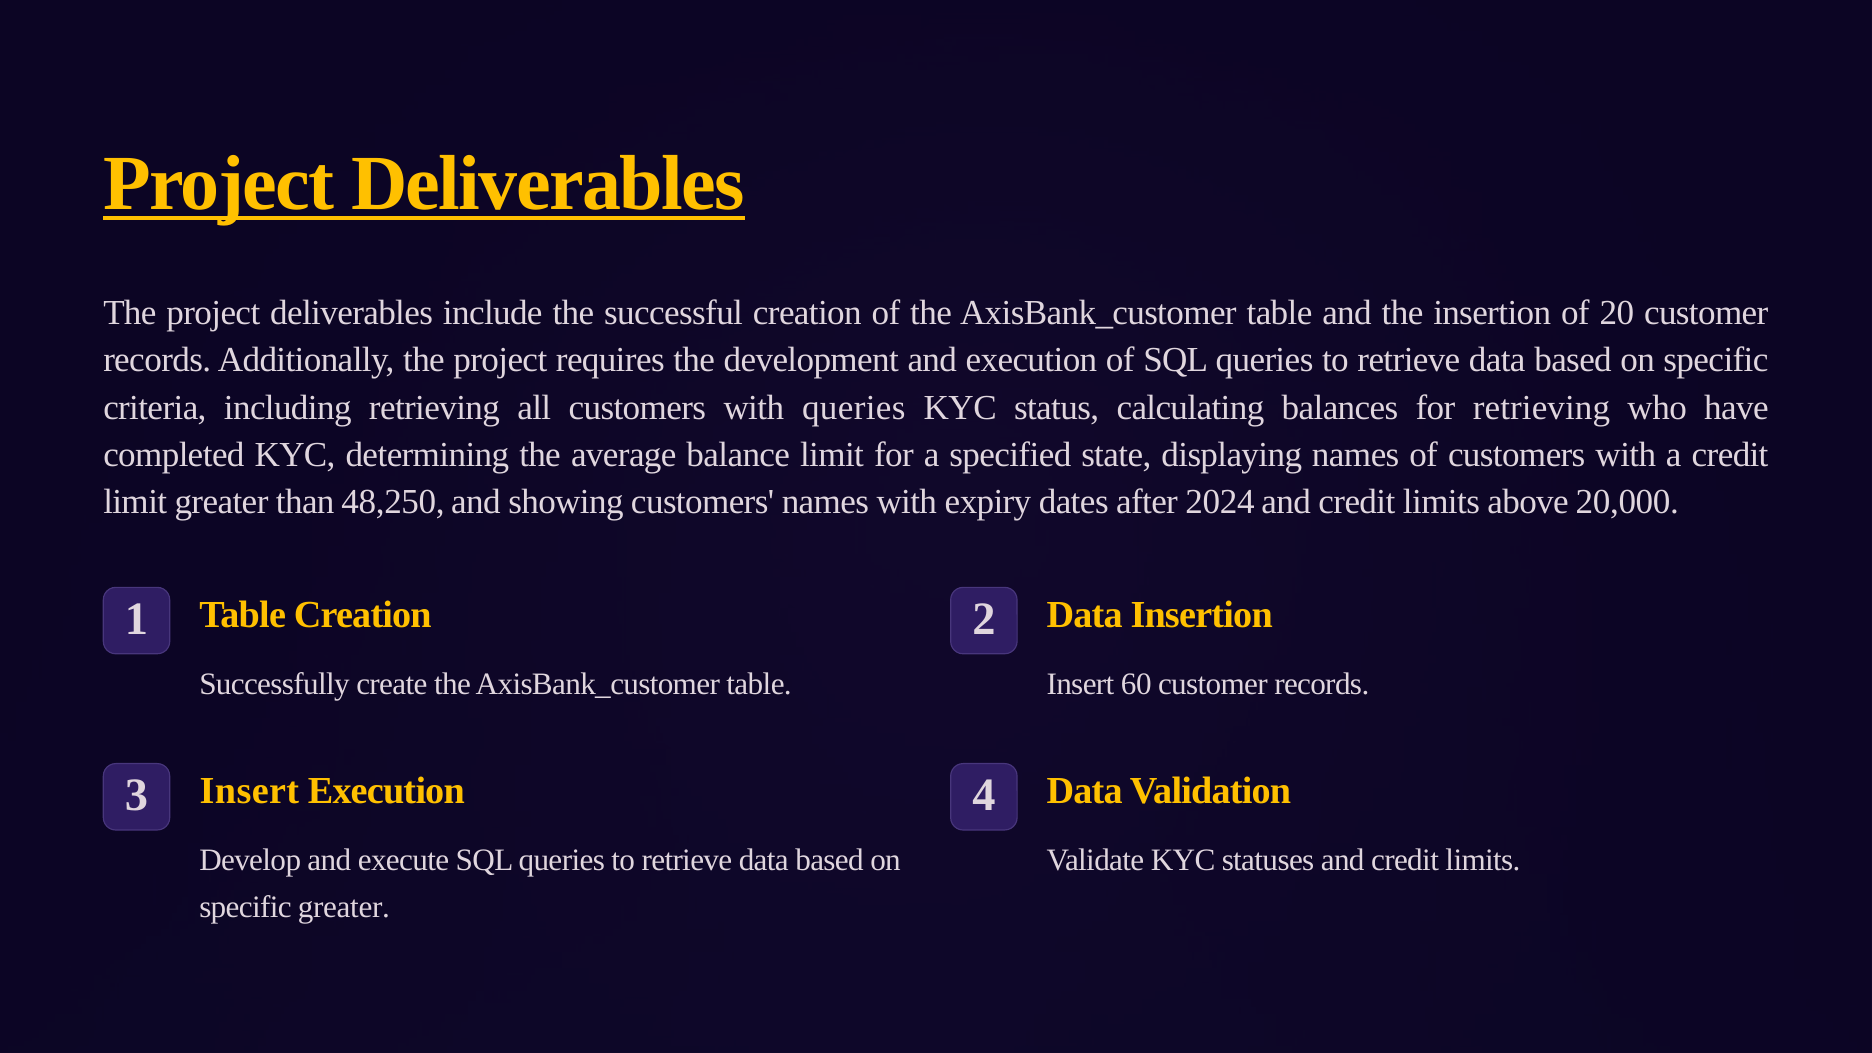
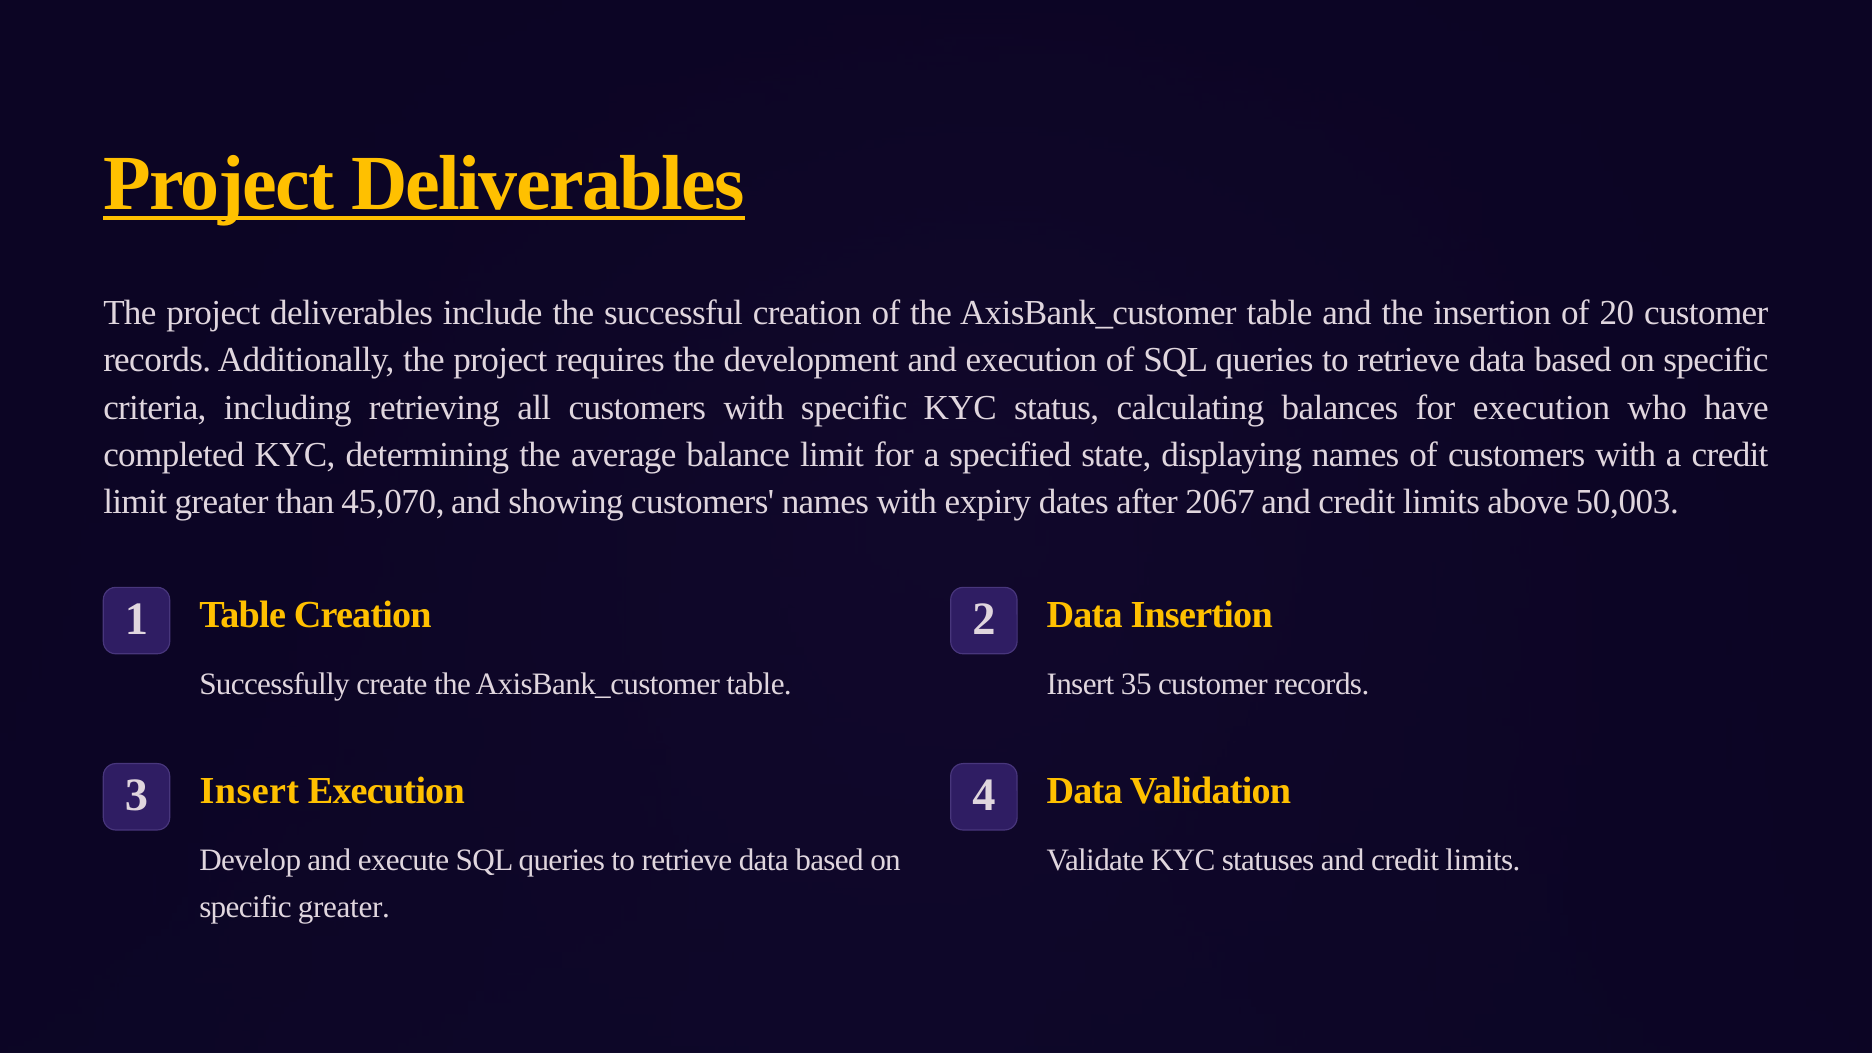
with queries: queries -> specific (854, 408)
for retrieving: retrieving -> execution (1541, 408)
48,250: 48,250 -> 45,070 (393, 502)
2024: 2024 -> 2067 (1220, 502)
20,000: 20,000 -> 50,003 (1627, 502)
60: 60 -> 35 (1136, 684)
